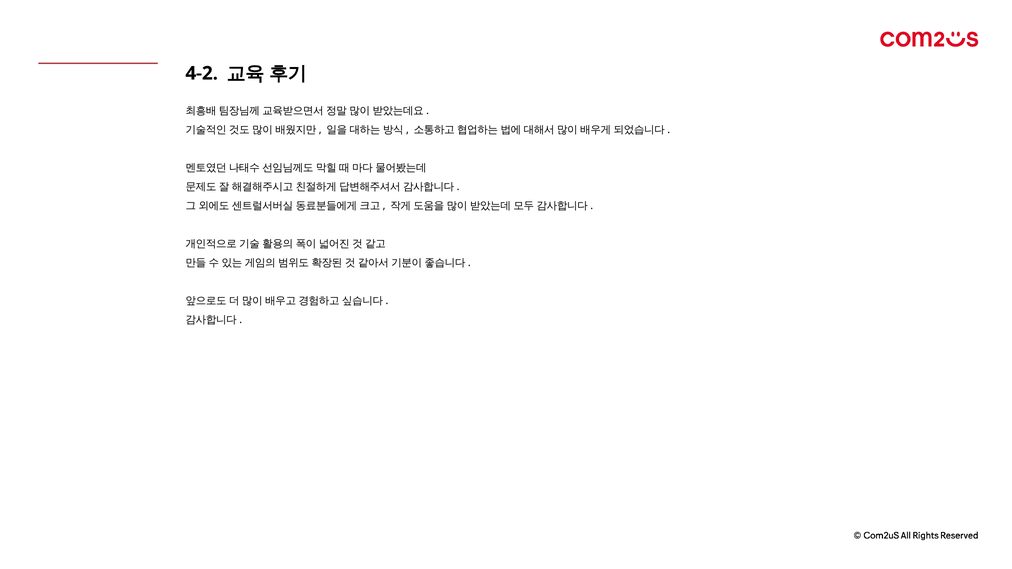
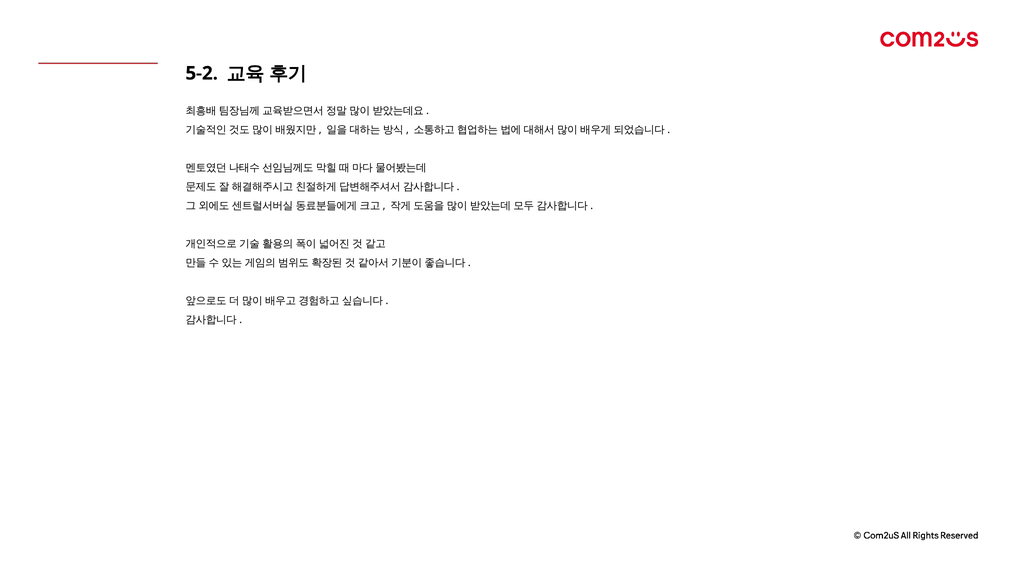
4-2: 4-2 -> 5-2 (202, 73)
